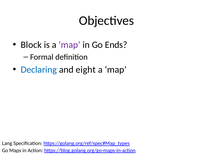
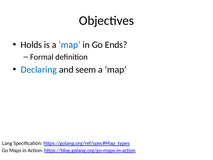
Block: Block -> Holds (31, 45)
map colour: purple -> blue (70, 45)
eight: eight -> seem (86, 70)
